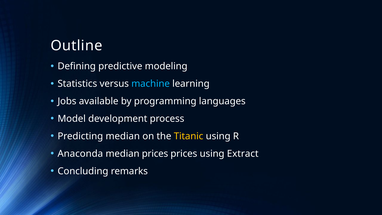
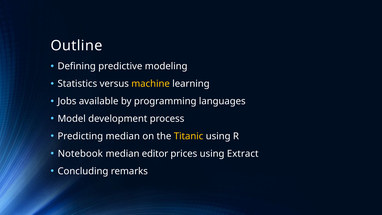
machine colour: light blue -> yellow (151, 84)
Anaconda: Anaconda -> Notebook (80, 154)
median prices: prices -> editor (155, 154)
